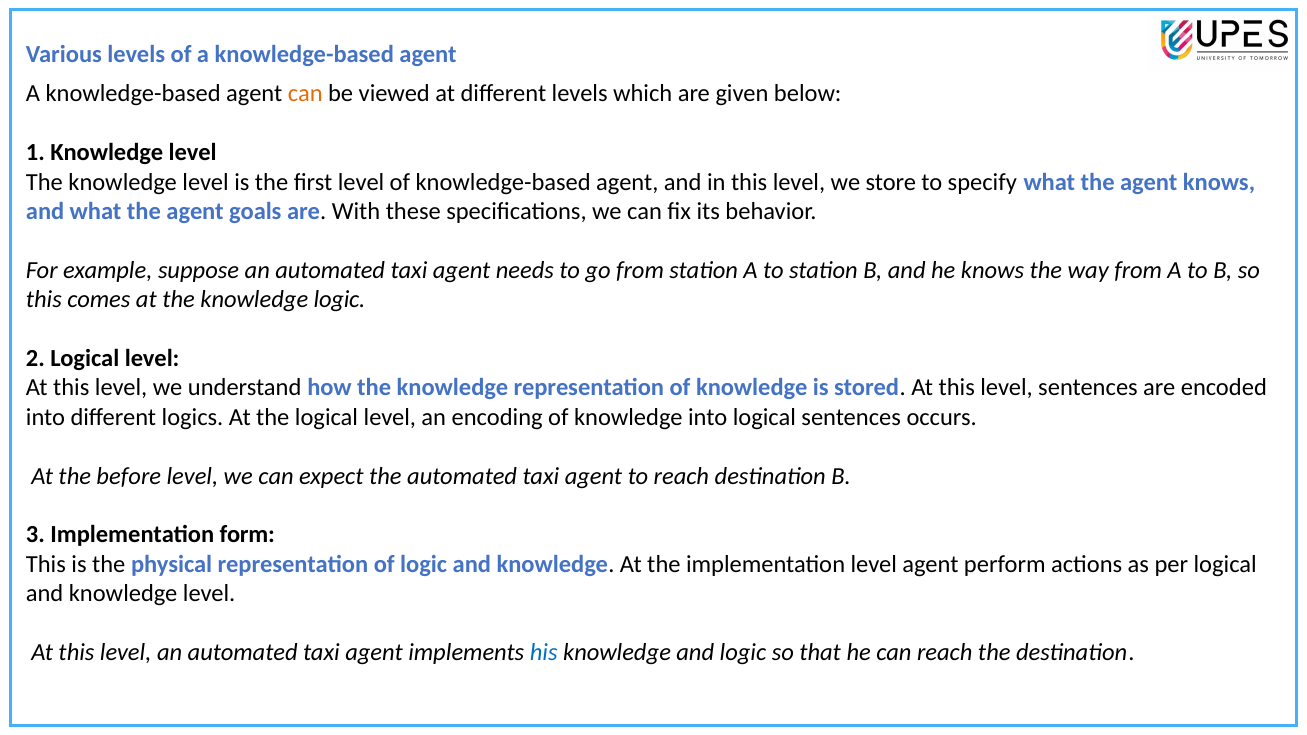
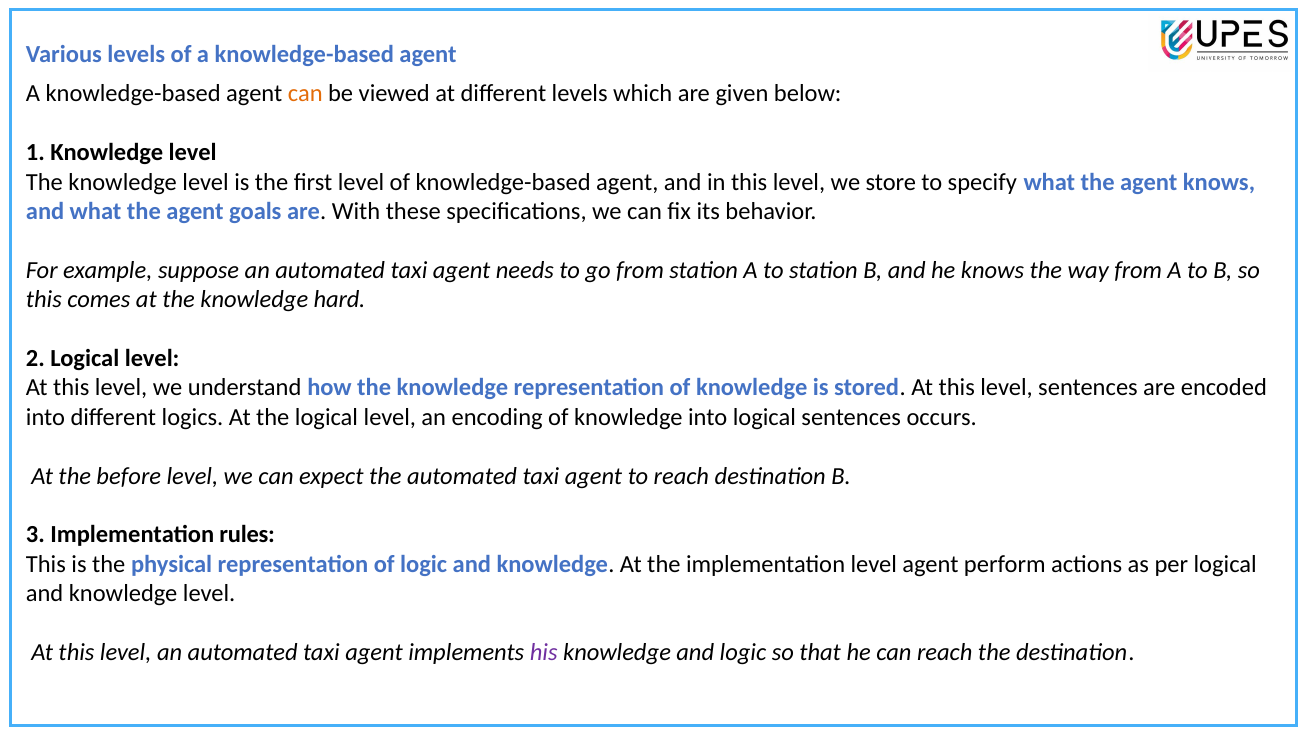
knowledge logic: logic -> hard (340, 300)
form: form -> rules (247, 535)
his colour: blue -> purple (544, 653)
